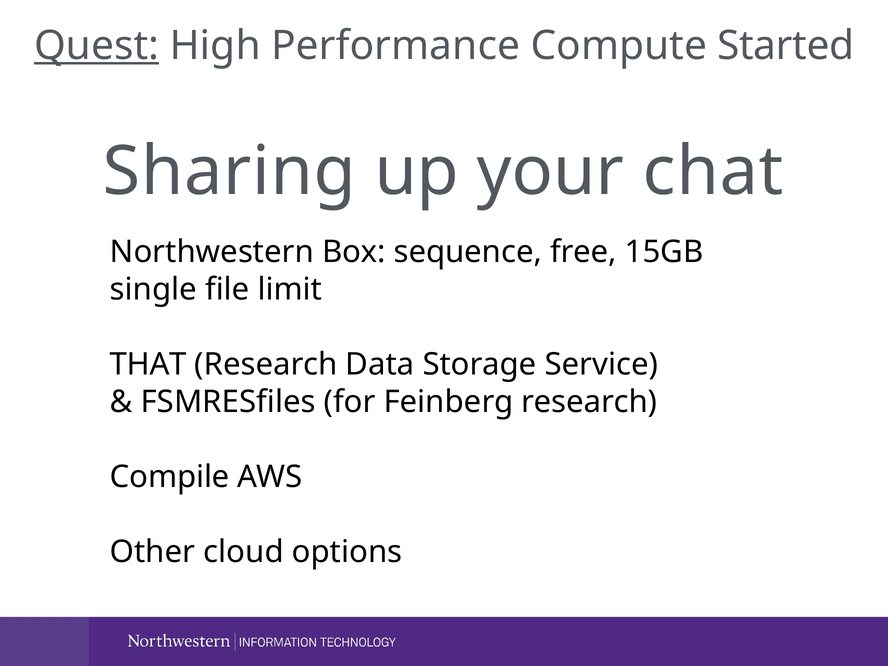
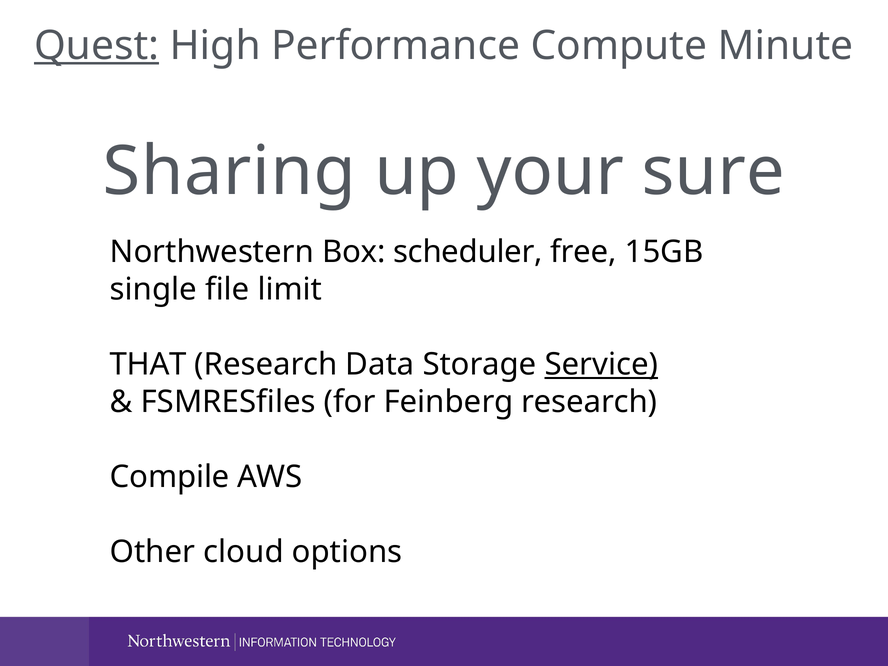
Started: Started -> Minute (785, 46)
chat: chat -> sure (713, 172)
sequence: sequence -> scheduler (468, 252)
Service underline: none -> present (601, 364)
